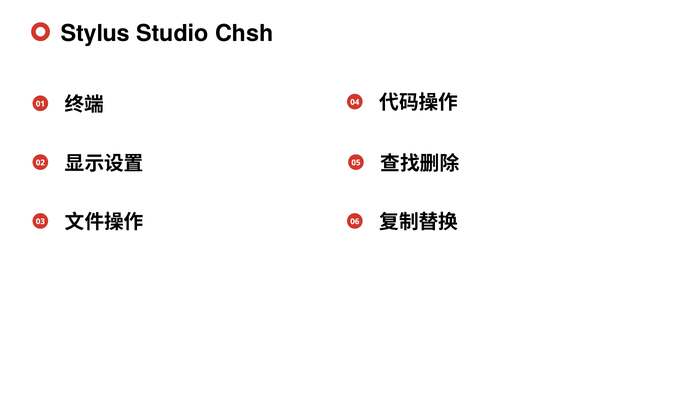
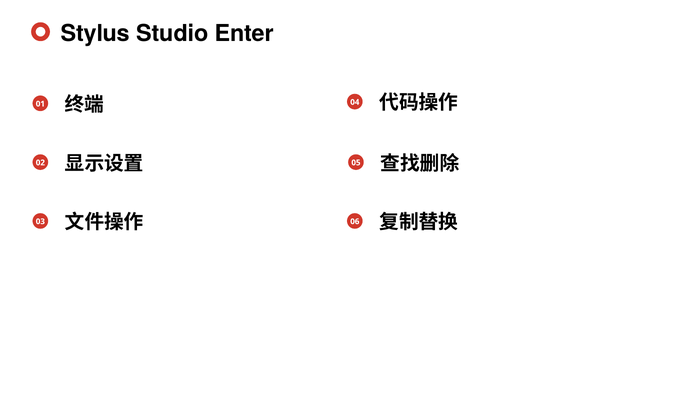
Chsh: Chsh -> Enter (244, 33)
